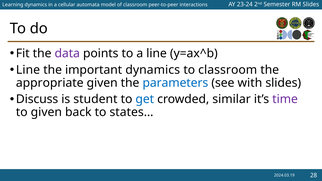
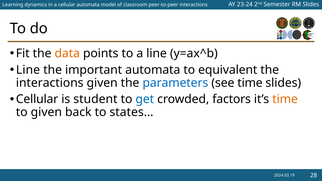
data colour: purple -> orange (67, 53)
important dynamics: dynamics -> automata (153, 70)
to classroom: classroom -> equivalent (228, 70)
appropriate: appropriate -> interactions (50, 83)
see with: with -> time (250, 83)
Discuss: Discuss -> Cellular (37, 99)
similar: similar -> factors (232, 99)
time colour: purple -> orange (285, 99)
